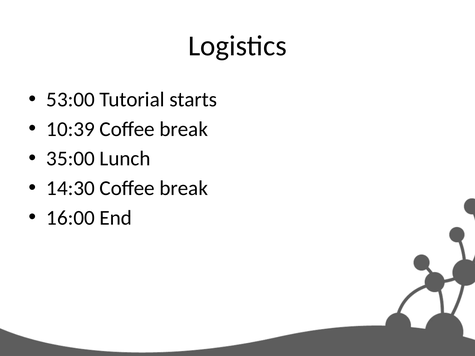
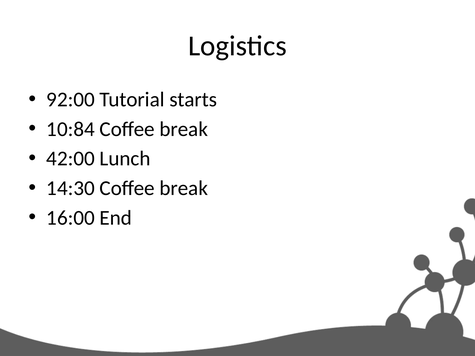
53:00: 53:00 -> 92:00 (71, 100)
10:39: 10:39 -> 10:84 (71, 129)
35:00: 35:00 -> 42:00 (71, 159)
